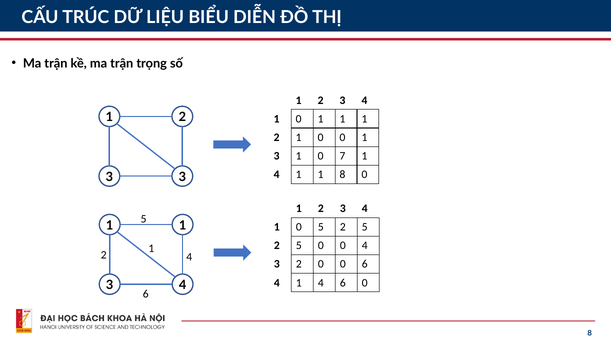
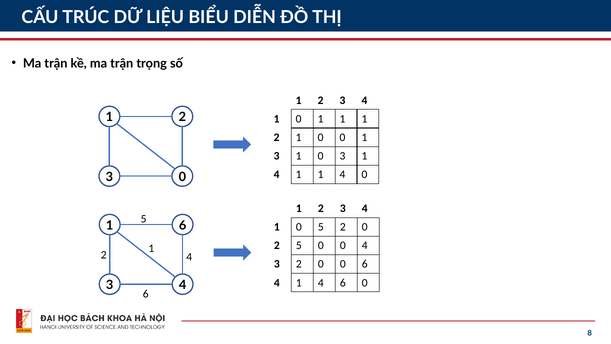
0 7: 7 -> 3 (343, 156)
1 1 8: 8 -> 4 (343, 174)
3 3: 3 -> 0 (182, 177)
1: 1 -> 6 (183, 225)
0 5 2 5: 5 -> 0 (365, 227)
